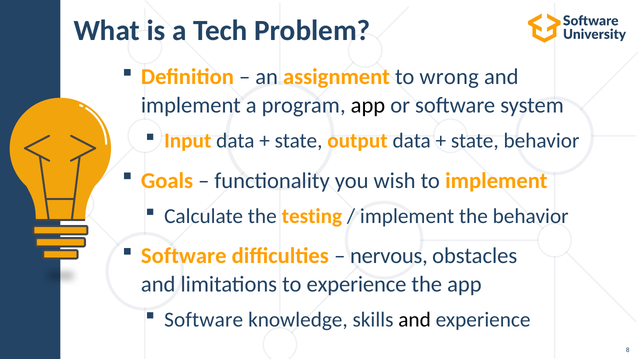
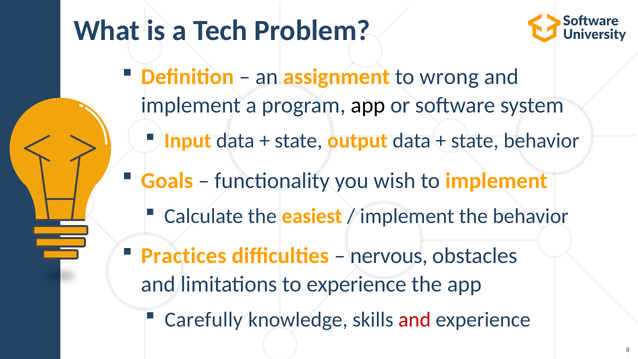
testing: testing -> easiest (312, 216)
Software: Software -> Practices (184, 256)
Software: Software -> Carefully (204, 320)
and colour: black -> red (415, 320)
